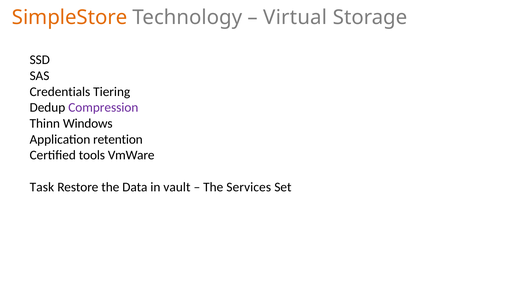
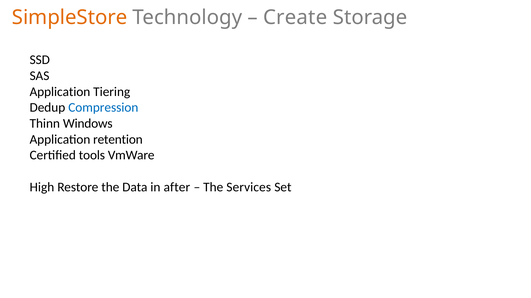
Virtual: Virtual -> Create (295, 17)
Credentials: Credentials -> Application (60, 92)
Compression colour: purple -> blue (103, 108)
Task: Task -> High (42, 187)
vault: vault -> after (177, 187)
